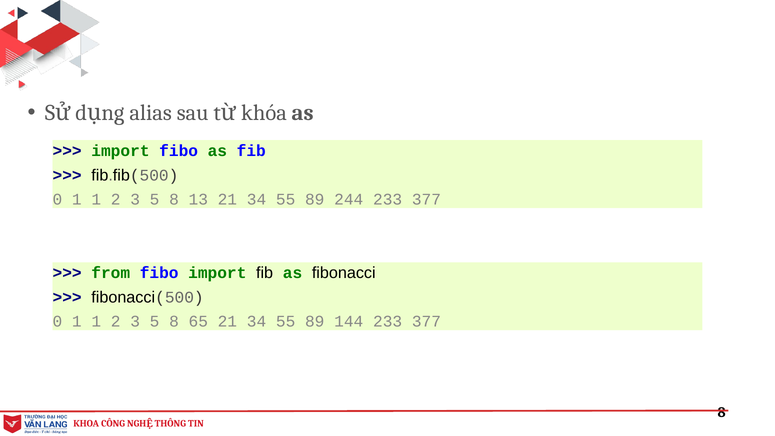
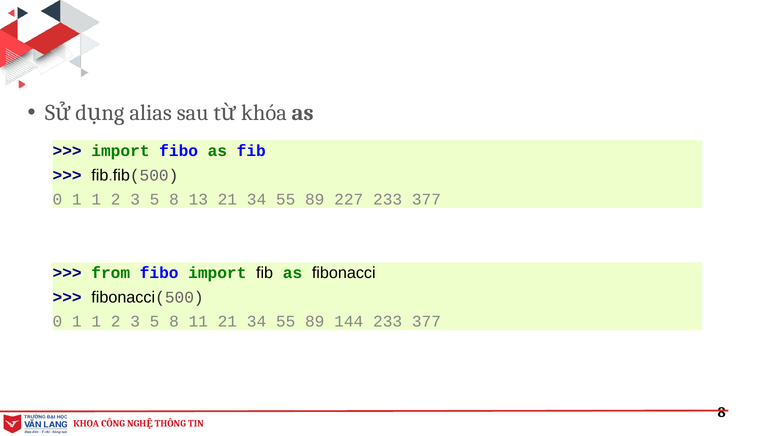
244: 244 -> 227 (349, 199)
65: 65 -> 11 (198, 322)
